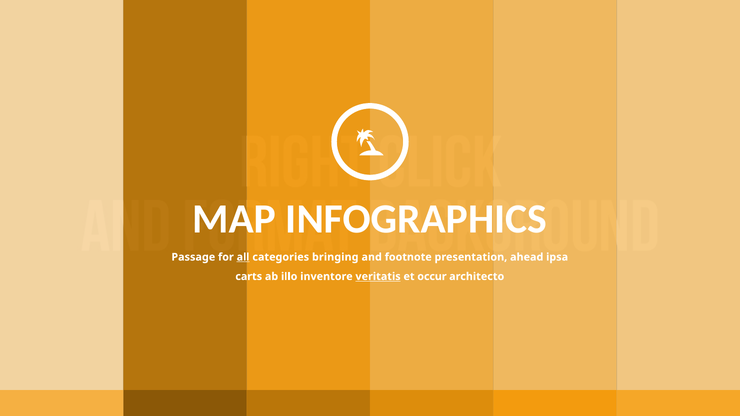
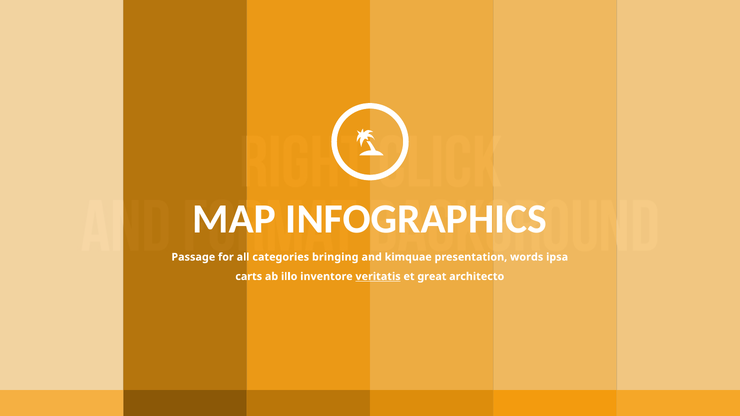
all underline: present -> none (243, 257)
footnote: footnote -> kimquae (408, 257)
ahead: ahead -> words (527, 257)
occur: occur -> great (432, 277)
